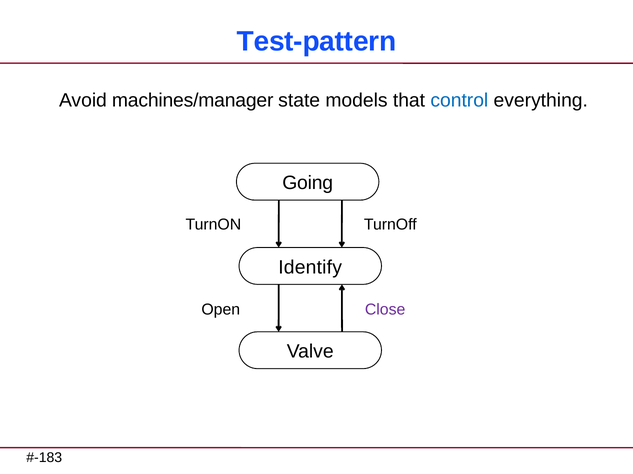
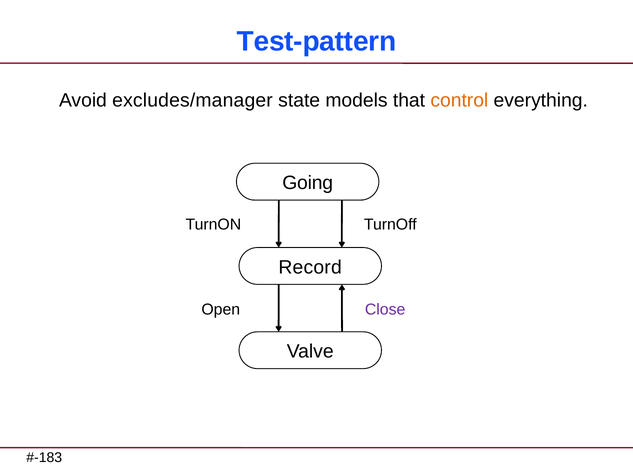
machines/manager: machines/manager -> excludes/manager (193, 100)
control colour: blue -> orange (459, 100)
Identify: Identify -> Record (310, 268)
